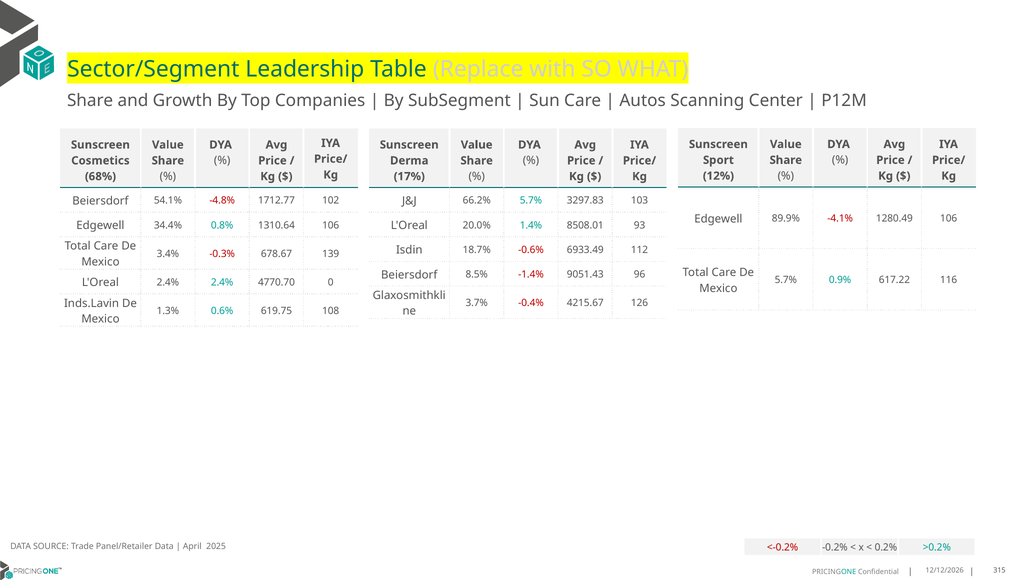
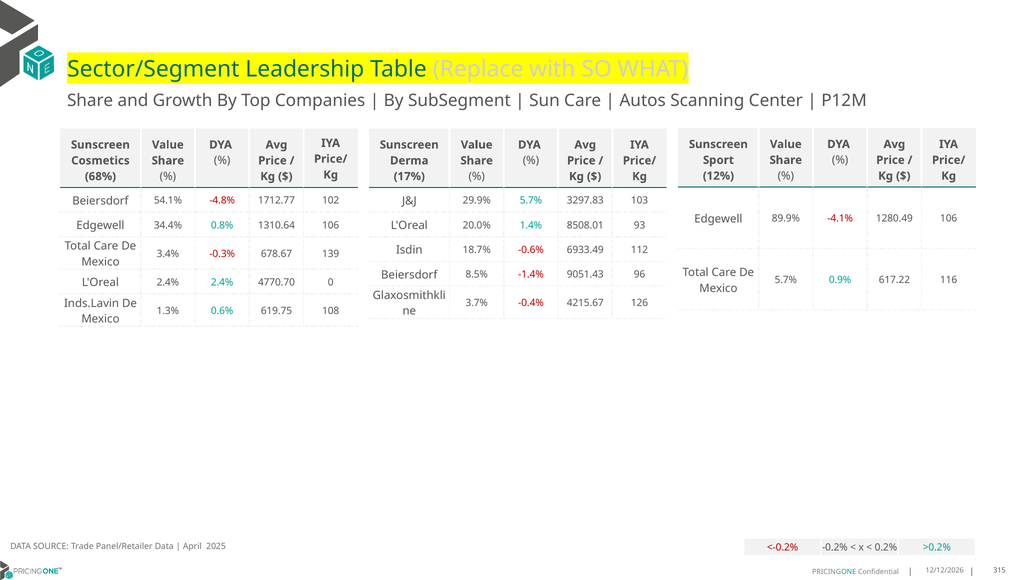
66.2%: 66.2% -> 29.9% (477, 201)
